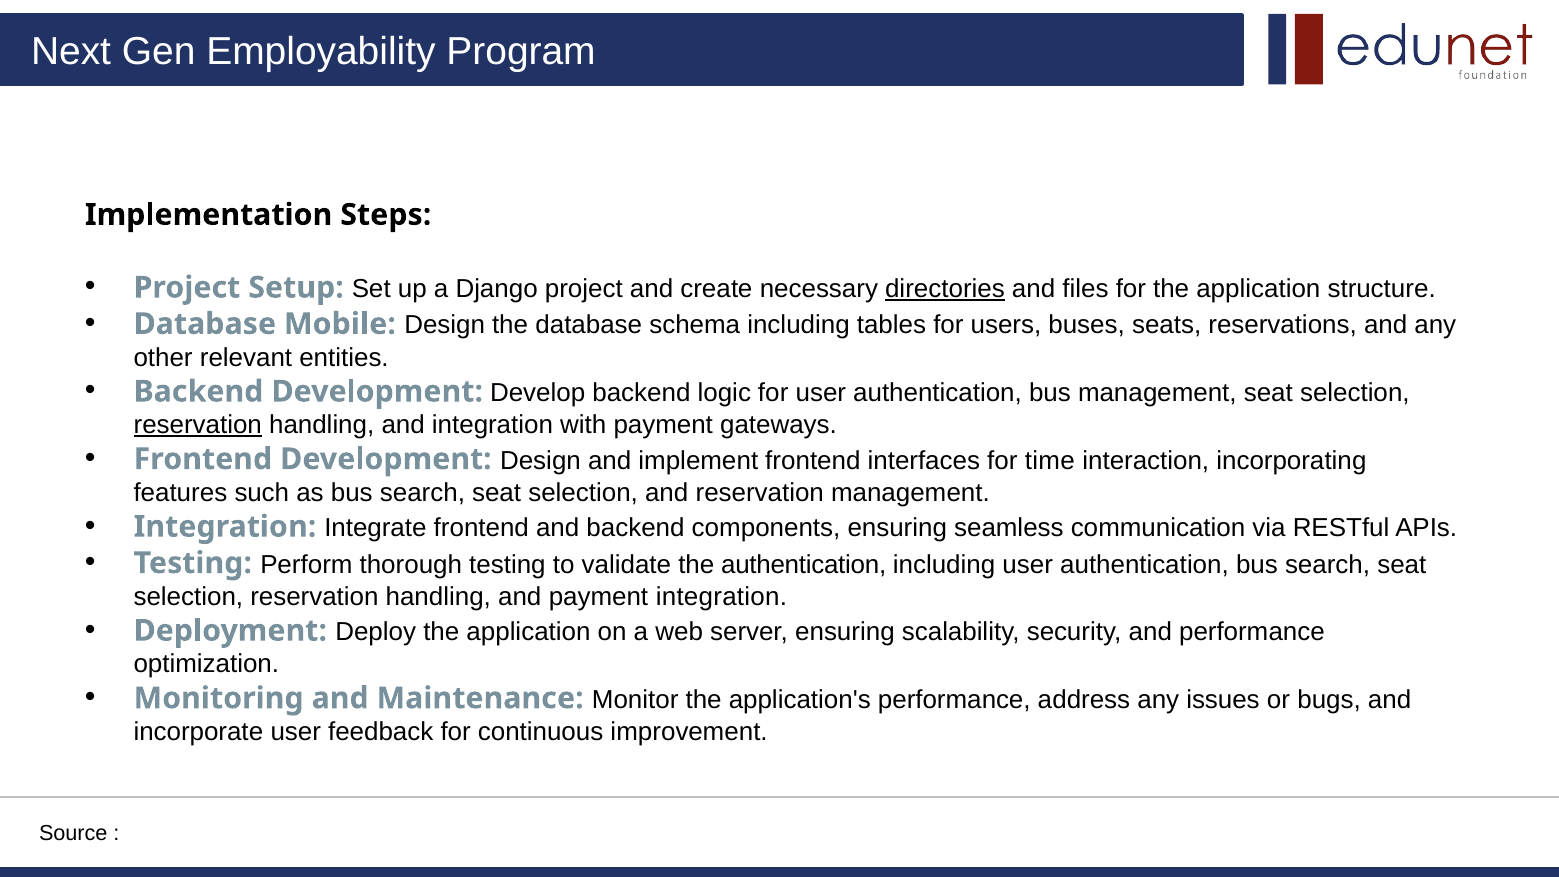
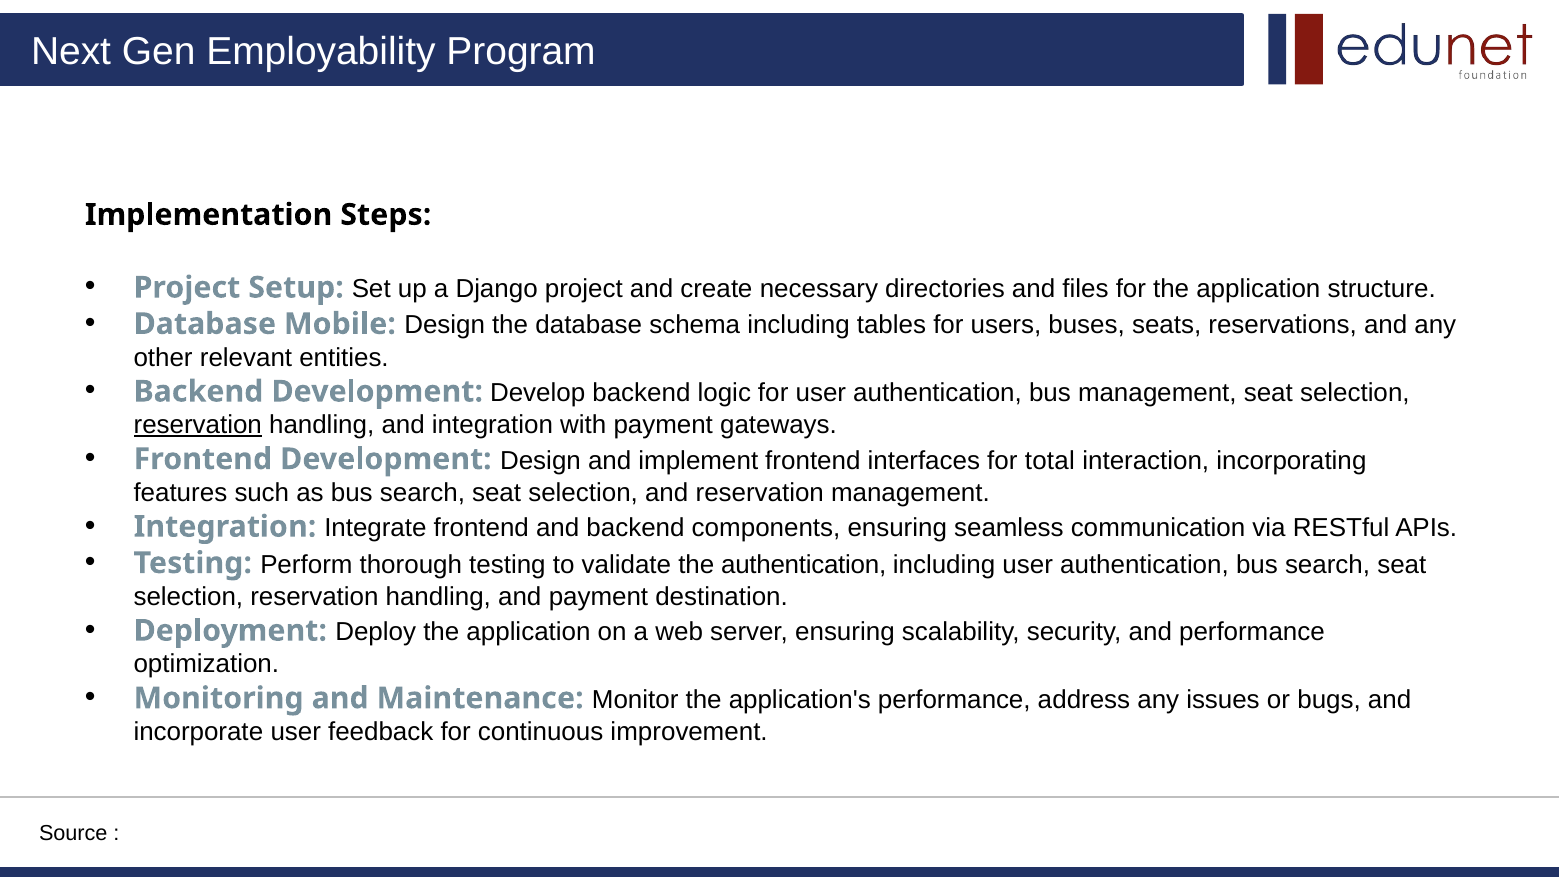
directories underline: present -> none (945, 289)
time: time -> total (1050, 461)
payment integration: integration -> destination (722, 597)
